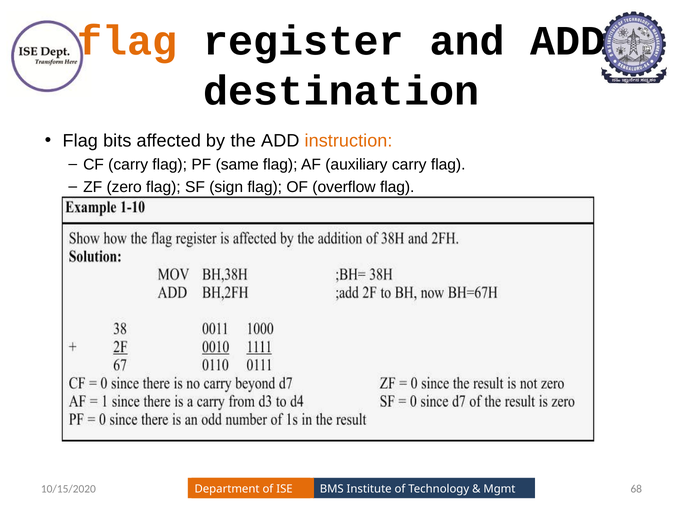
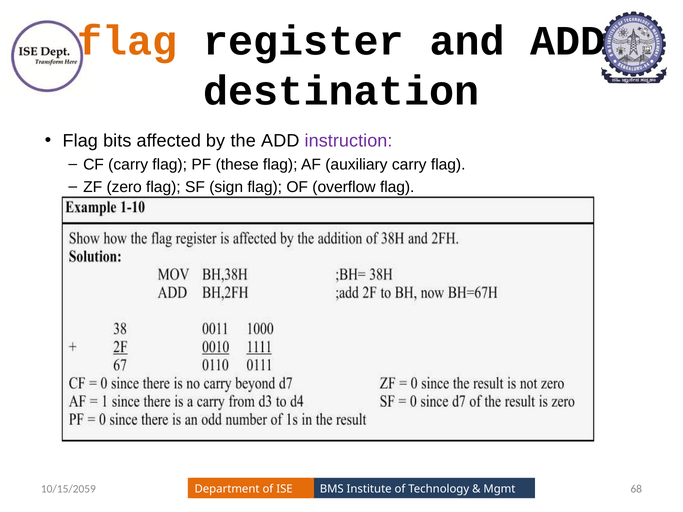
instruction colour: orange -> purple (349, 141)
same: same -> these (237, 165)
10/15/2020: 10/15/2020 -> 10/15/2059 (68, 489)
